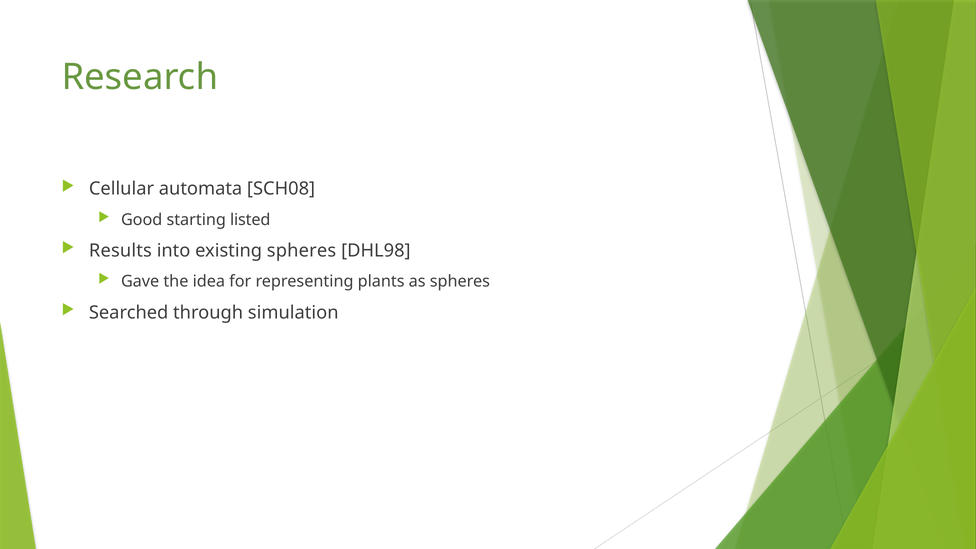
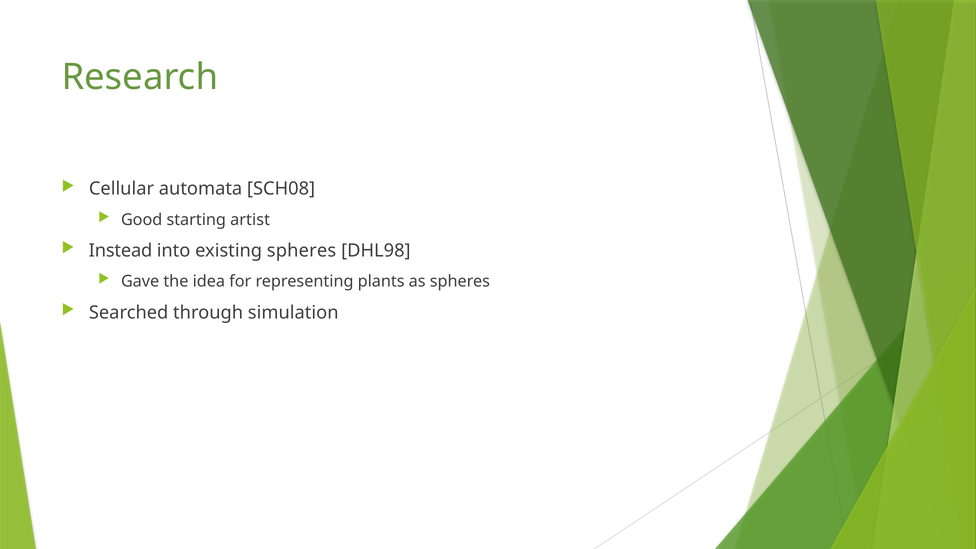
listed: listed -> artist (250, 220)
Results: Results -> Instead (121, 251)
